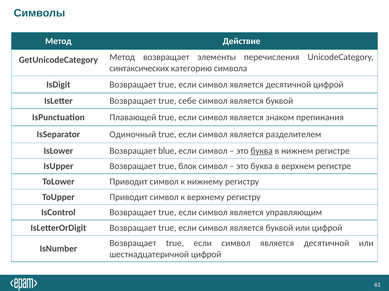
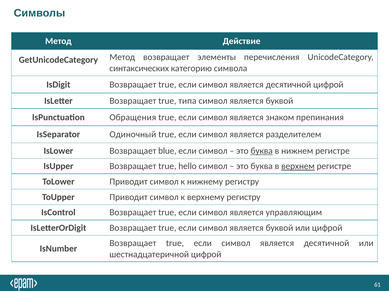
себе: себе -> типа (187, 101)
Плавающей: Плавающей -> Обращения (133, 118)
блок: блок -> hello (187, 167)
верхнем underline: none -> present (298, 167)
